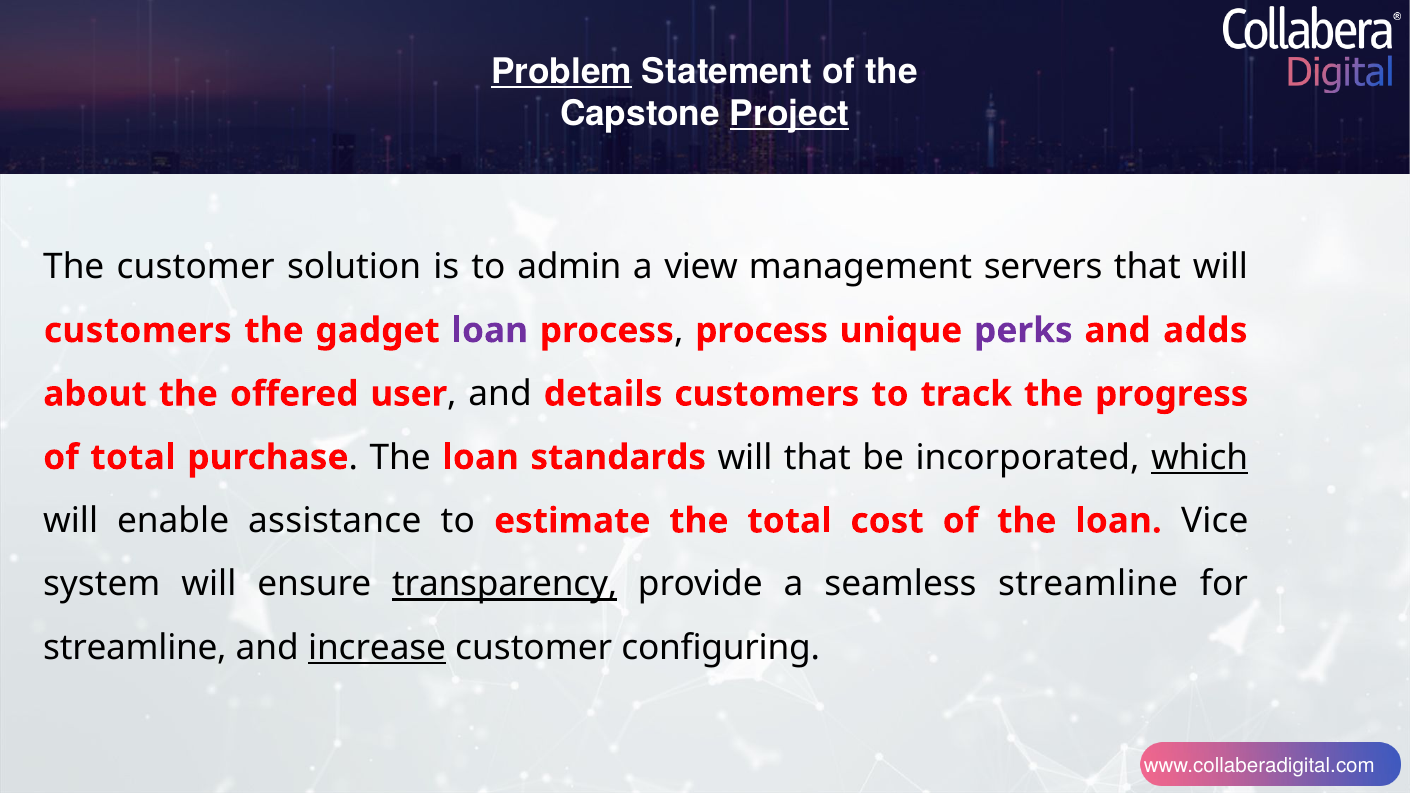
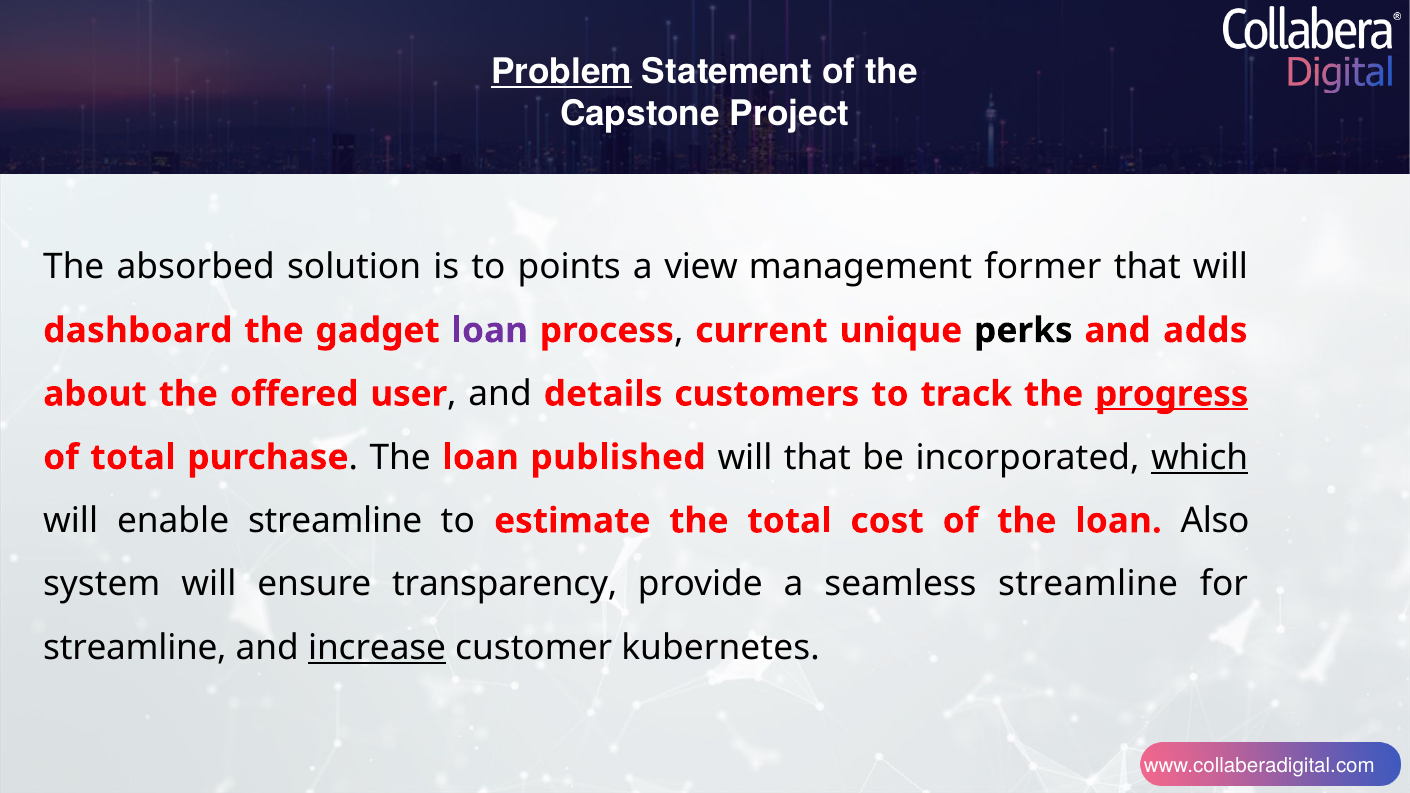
Project underline: present -> none (790, 114)
The customer: customer -> absorbed (196, 267)
admin: admin -> points (569, 267)
servers: servers -> former (1043, 267)
customers: customers -> dashboard (138, 331)
process: process -> current (762, 331)
perks colour: purple -> black (1023, 331)
progress underline: none -> present (1172, 394)
standards: standards -> published (618, 457)
enable assistance: assistance -> streamline (335, 521)
Vice: Vice -> Also (1215, 521)
transparency underline: present -> none (505, 584)
configuring: configuring -> kubernetes (721, 648)
